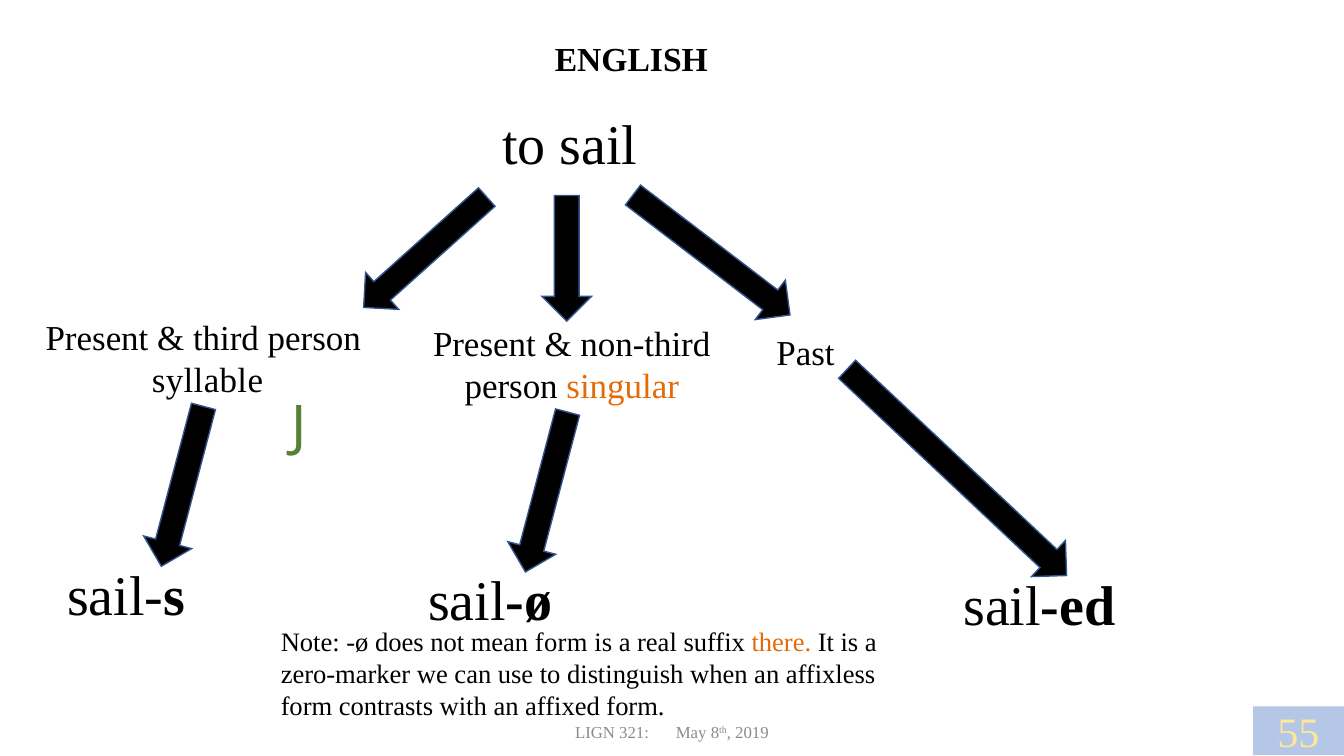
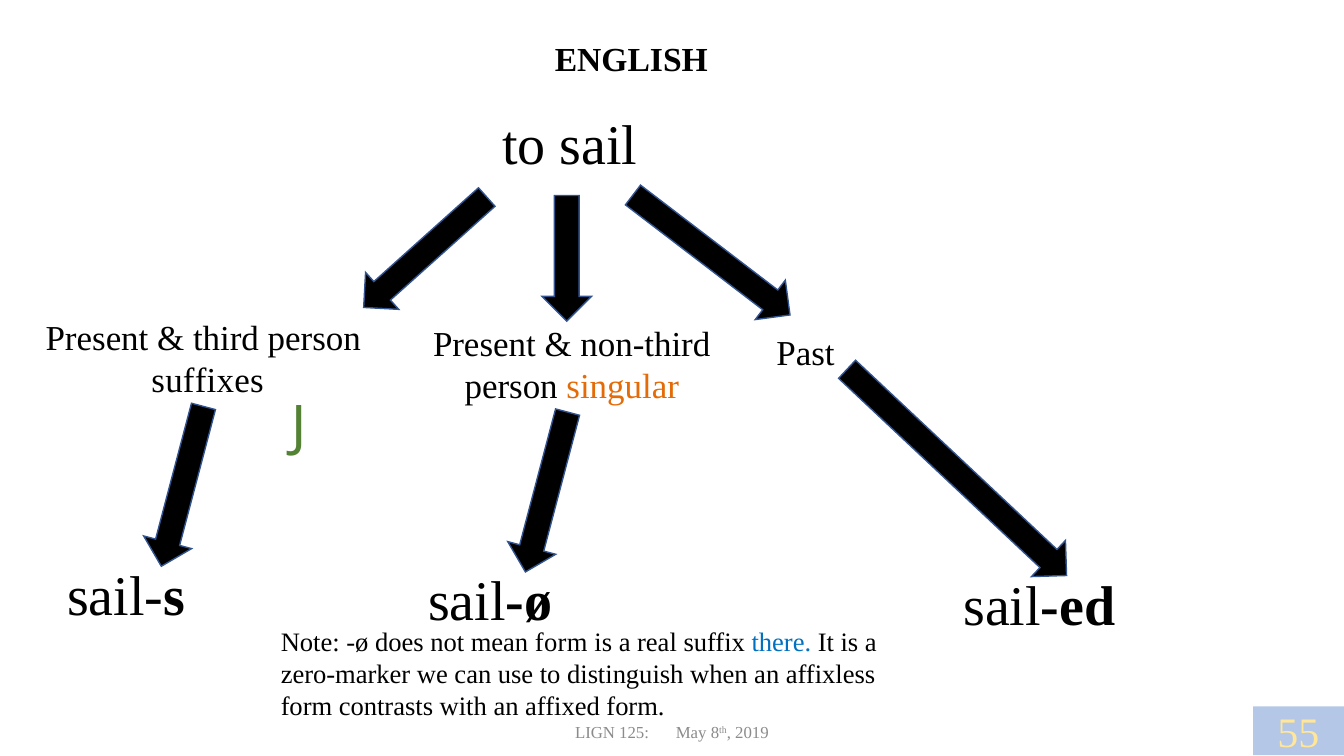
syllable: syllable -> suffixes (208, 381)
there colour: orange -> blue (781, 643)
321: 321 -> 125 (634, 733)
